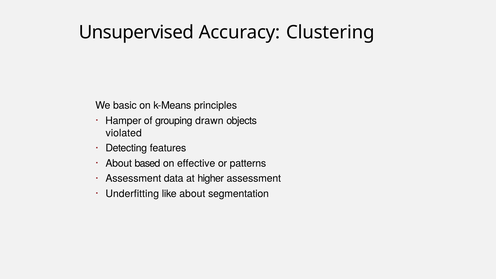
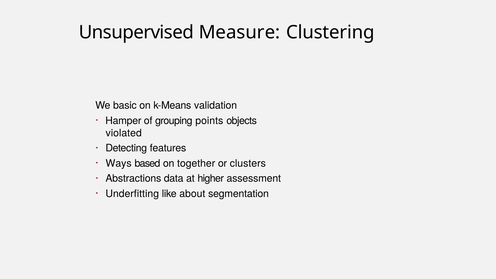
Accuracy: Accuracy -> Measure (239, 32)
principles: principles -> validation (216, 105)
drawn: drawn -> points (209, 121)
About: About -> Ways (119, 163)
effective: effective -> together (196, 163)
patterns: patterns -> clusters (248, 163)
Assessment: Assessment -> Abstractions (133, 179)
